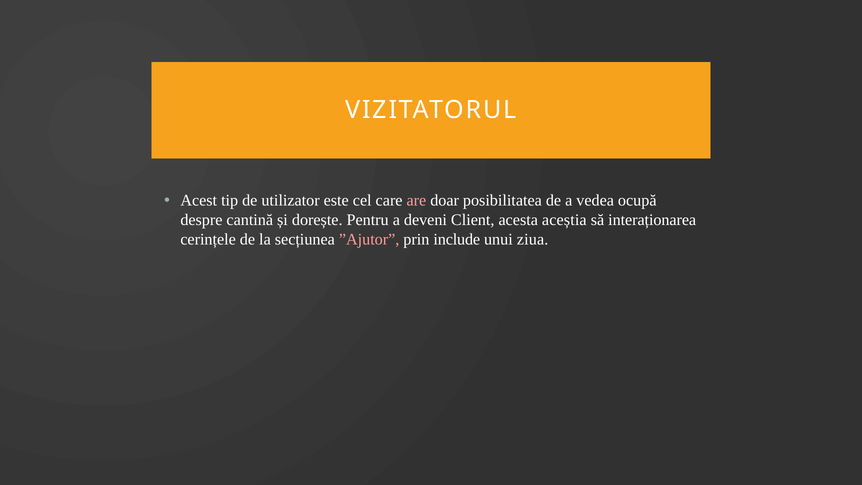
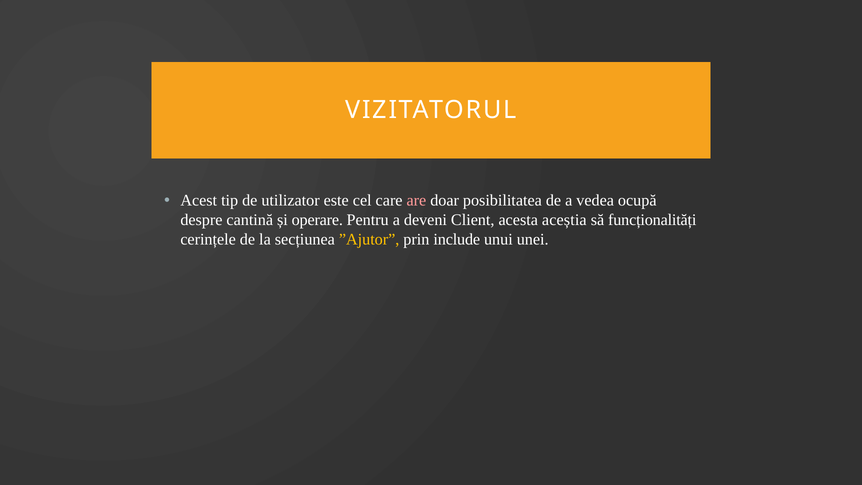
dorește: dorește -> operare (317, 220)
interaționarea: interaționarea -> funcționalități (652, 220)
”Ajutor colour: pink -> yellow (369, 239)
ziua: ziua -> unei (533, 239)
